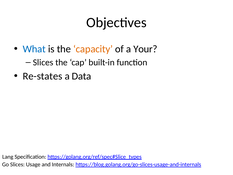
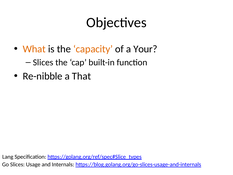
What colour: blue -> orange (34, 49)
Re-states: Re-states -> Re-nibble (43, 76)
Data: Data -> That (81, 76)
